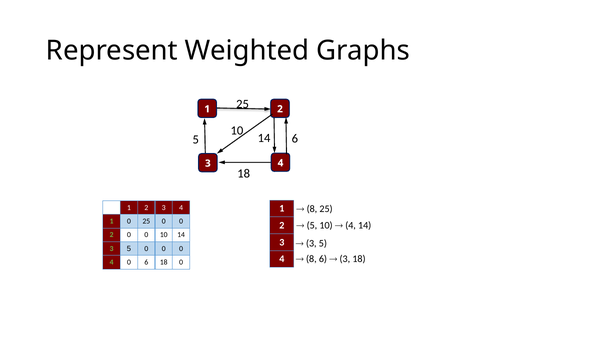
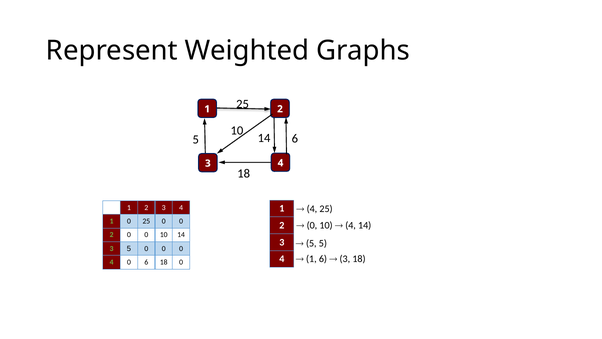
8: 8 -> 4 (312, 209)
5: 5 -> 0 (312, 225)
3: 3 -> 5 (311, 243)
8: 8 -> 1 (311, 259)
